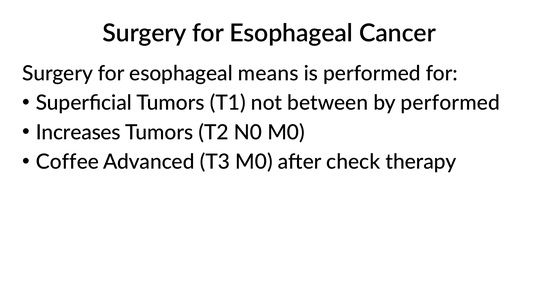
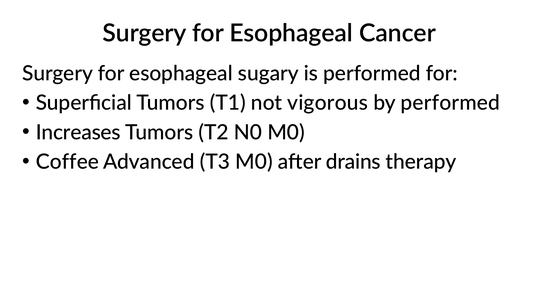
means: means -> sugary (268, 73)
between: between -> vigorous (328, 103)
check: check -> drains (353, 162)
